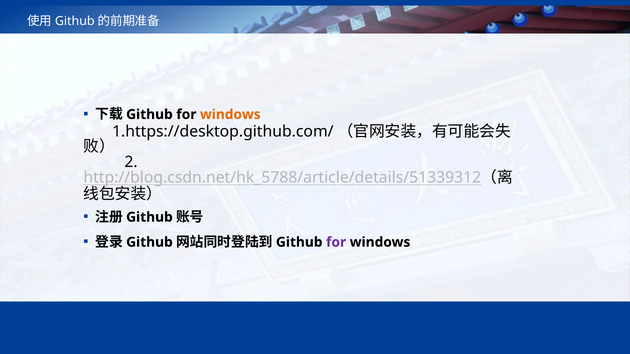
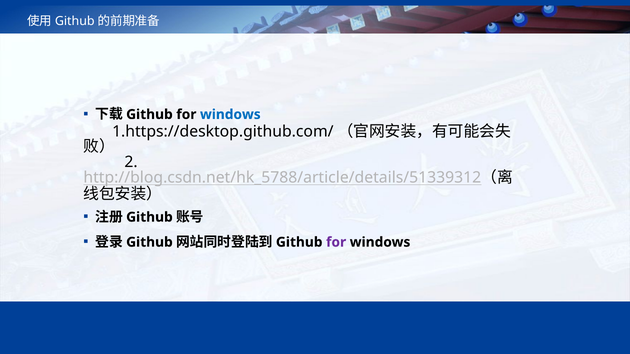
windows colour: orange -> blue (230, 115)
